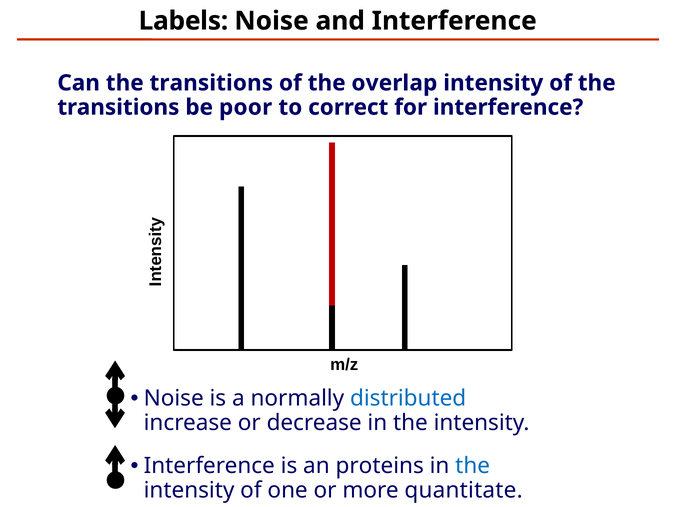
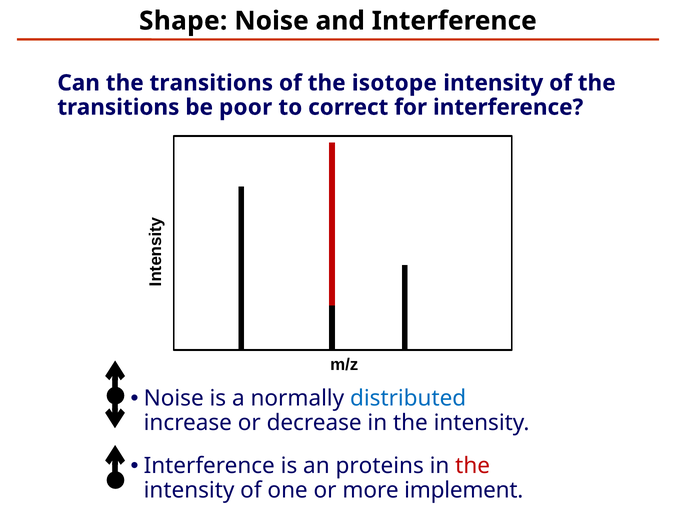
Labels: Labels -> Shape (183, 21)
overlap: overlap -> isotope (394, 83)
the colour: blue -> red (473, 466)
quantitate: quantitate -> implement (464, 490)
